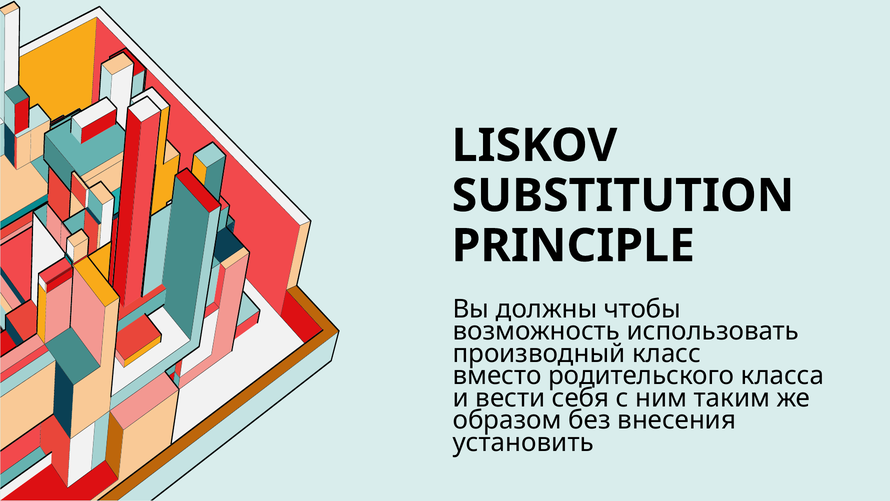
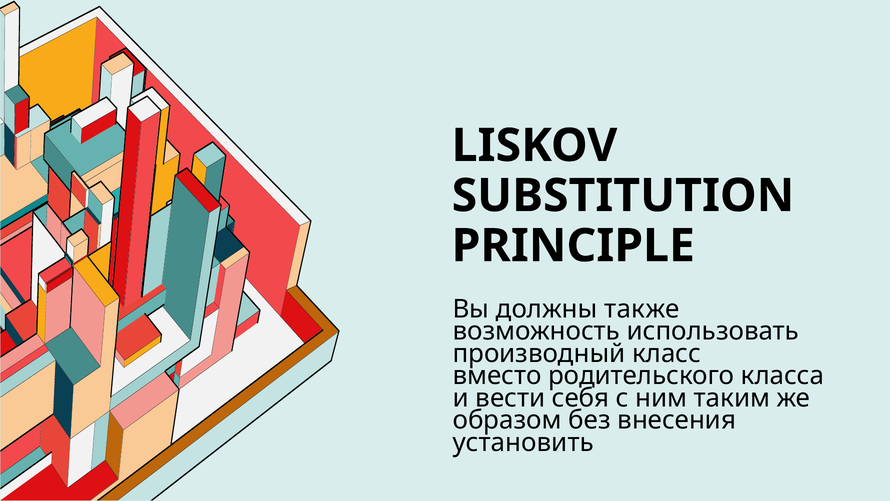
чтобы: чтобы -> также (642, 309)
